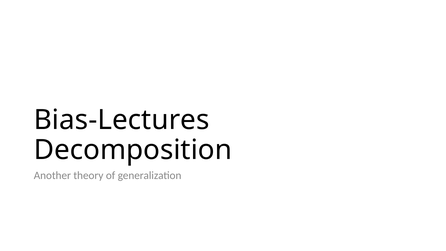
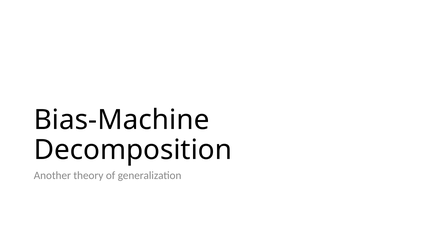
Bias-Lectures: Bias-Lectures -> Bias-Machine (122, 120)
